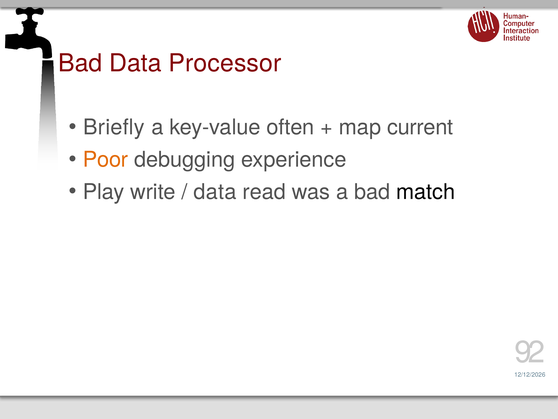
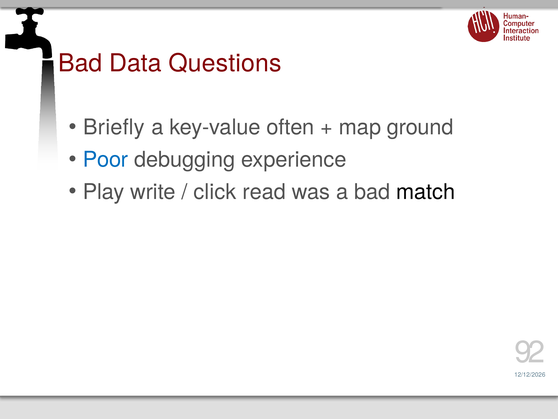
Processor: Processor -> Questions (225, 63)
current: current -> ground (420, 127)
Poor colour: orange -> blue (106, 160)
data: data -> click (215, 192)
